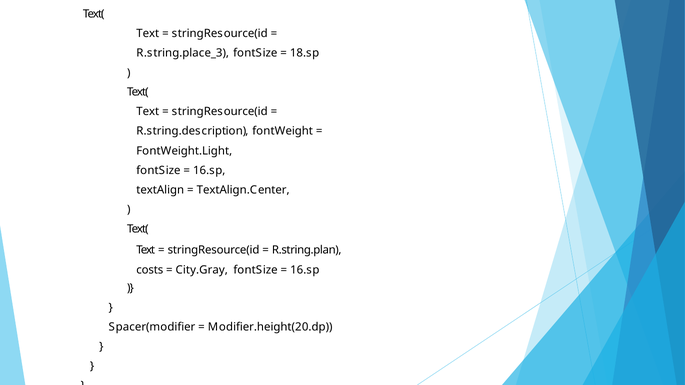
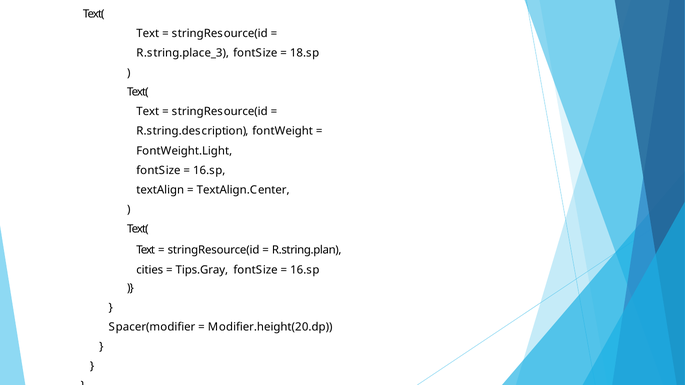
costs: costs -> cities (150, 270)
City.Gray: City.Gray -> Tips.Gray (202, 270)
